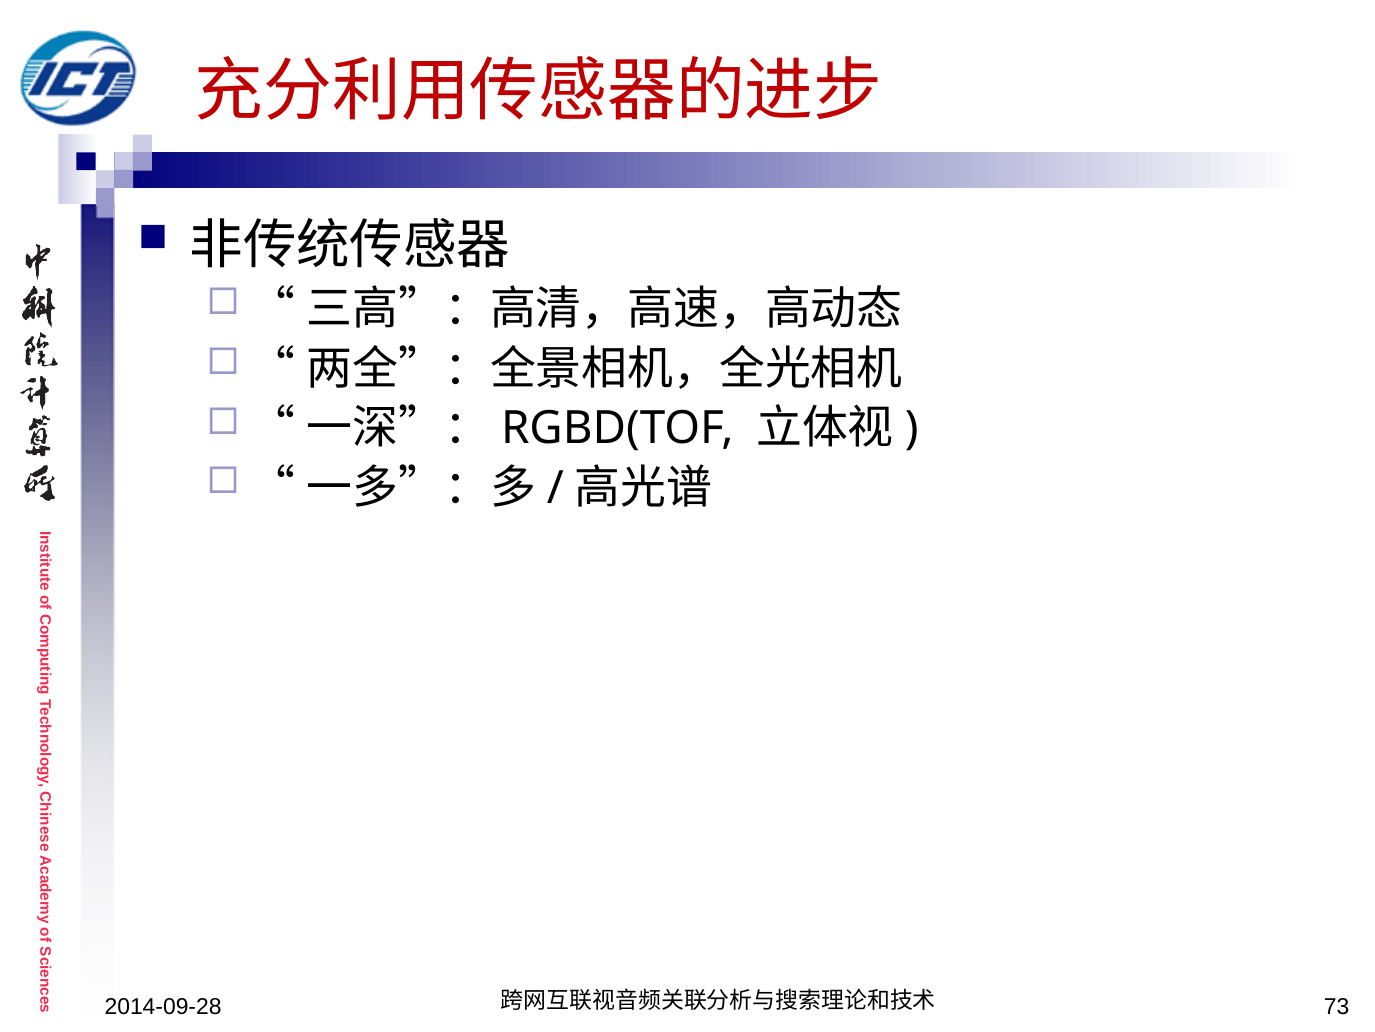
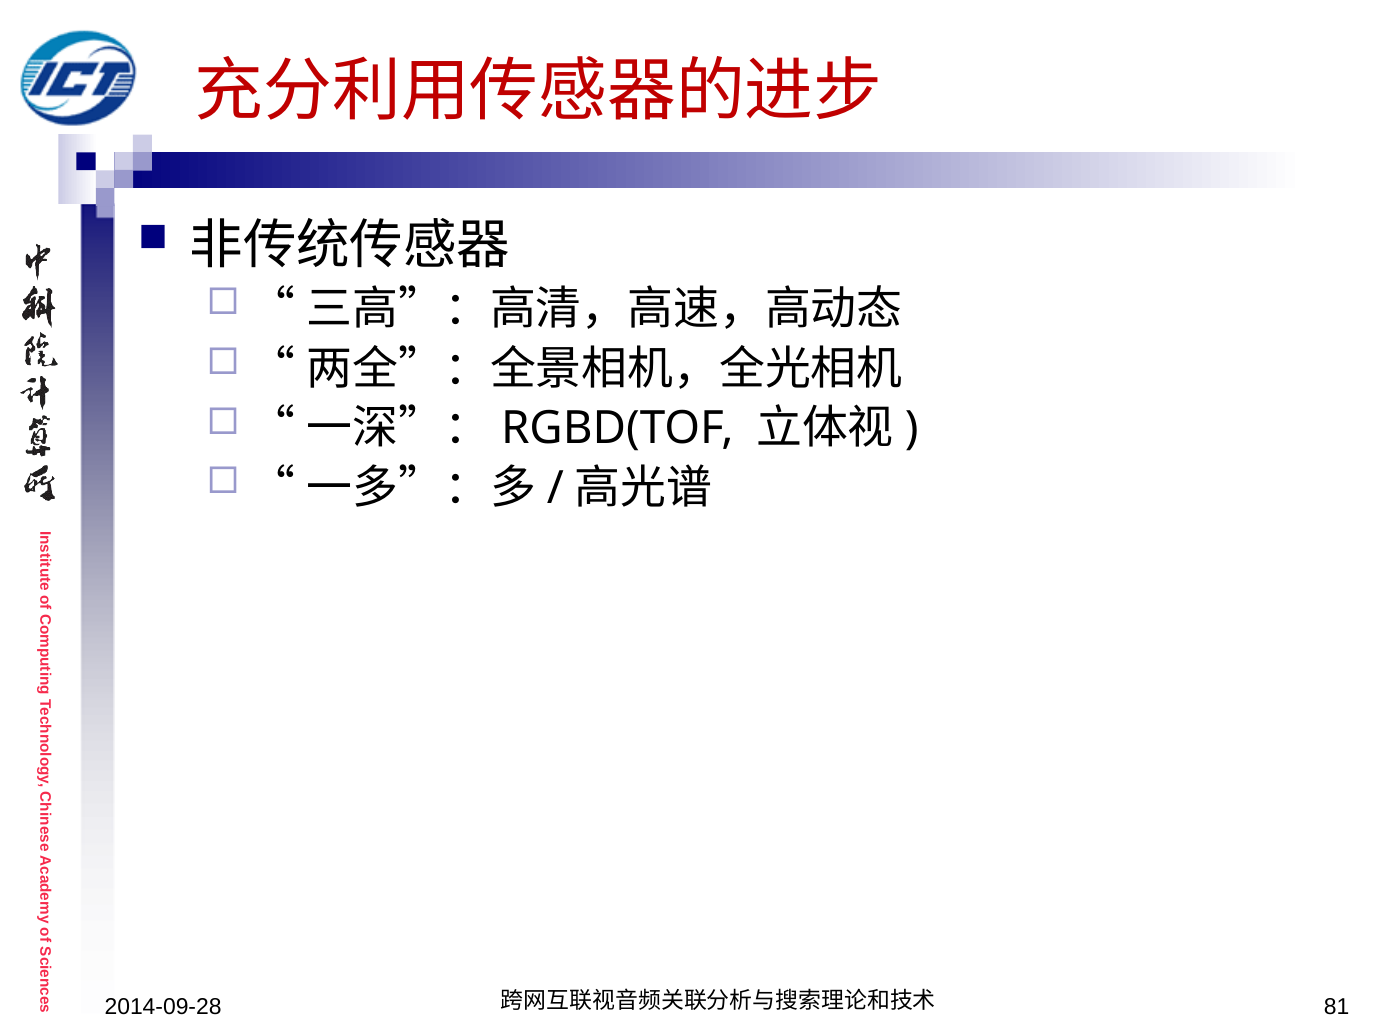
73: 73 -> 81 (1337, 1006)
